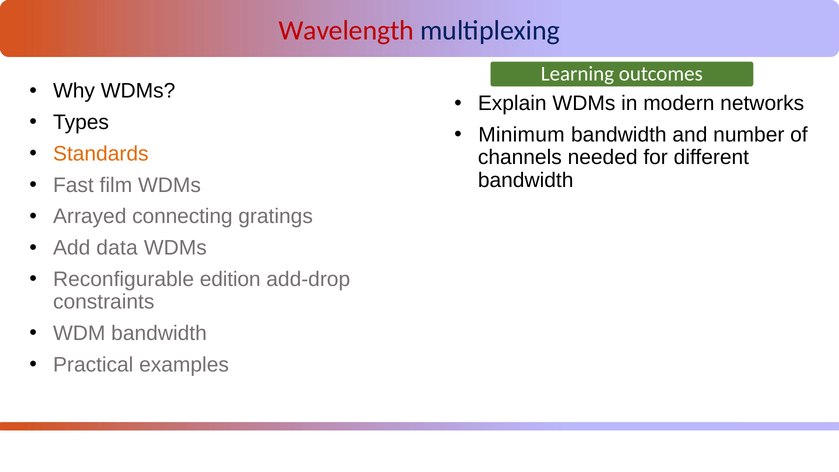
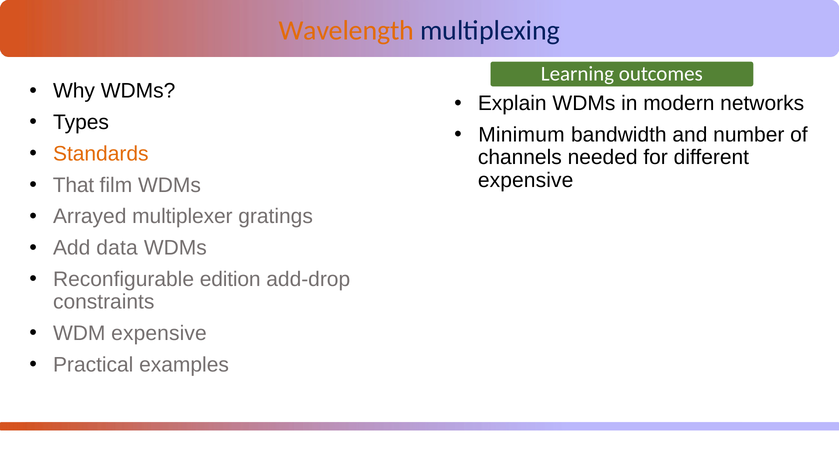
Wavelength colour: red -> orange (346, 31)
bandwidth: bandwidth -> expensive (526, 180)
Fast: Fast -> That (74, 185)
connecting: connecting -> multiplexer (182, 217)
WDM bandwidth: bandwidth -> expensive (159, 333)
